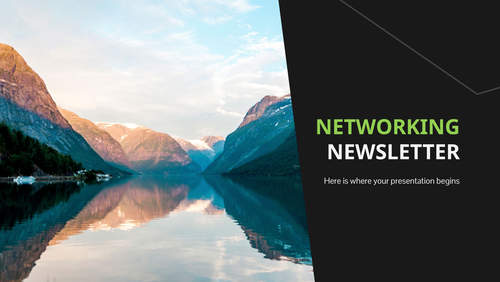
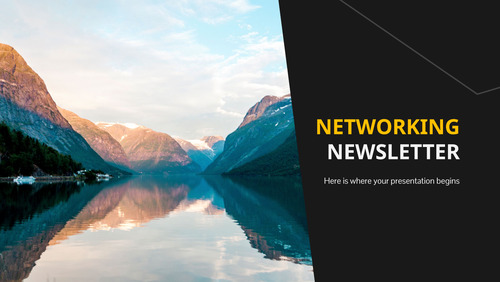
NETWORKING colour: light green -> yellow (388, 127)
